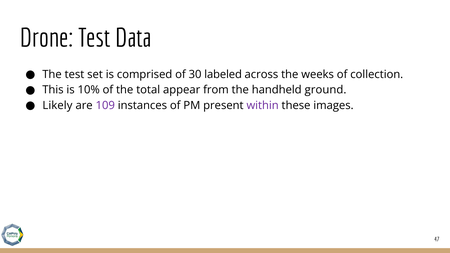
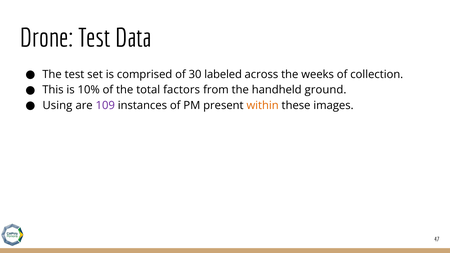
appear: appear -> factors (182, 90)
Likely: Likely -> Using (57, 105)
within colour: purple -> orange (263, 105)
